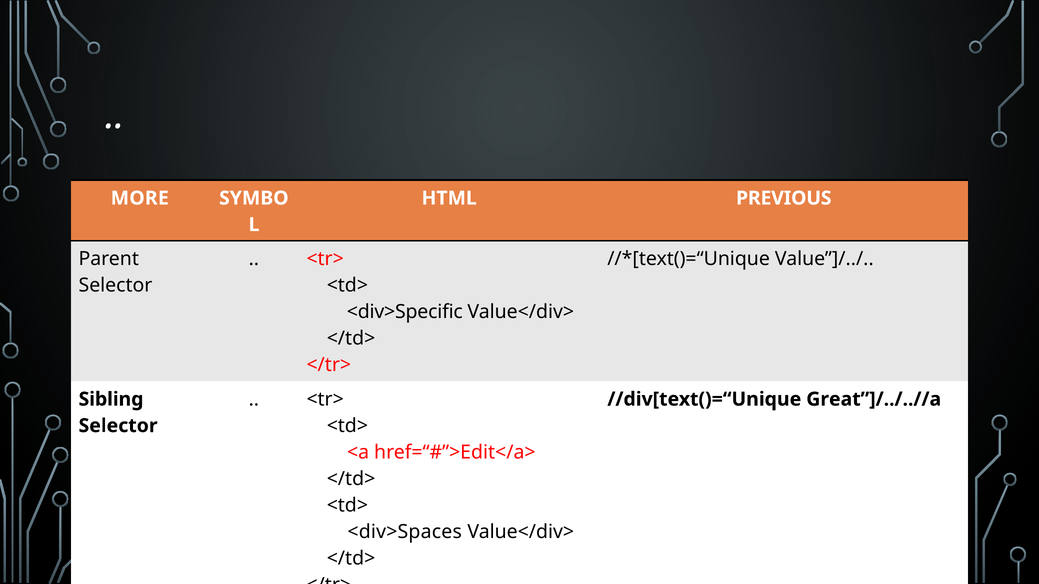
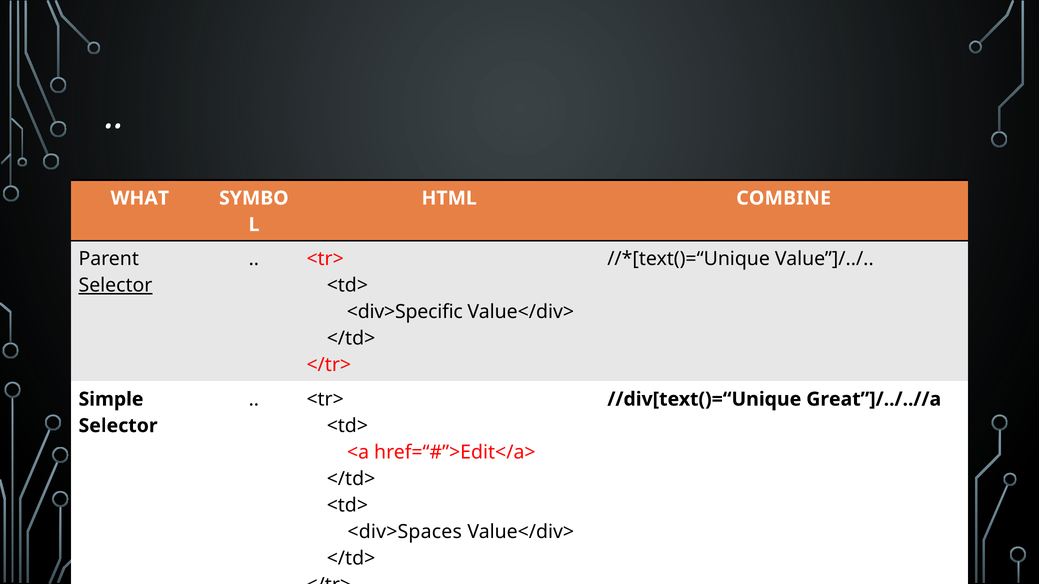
MORE: MORE -> WHAT (140, 198)
PREVIOUS: PREVIOUS -> COMBINE (784, 198)
Selector underline: none -> present (115, 286)
Sibling: Sibling -> Simple (111, 400)
